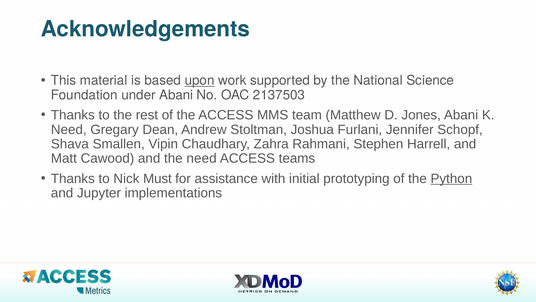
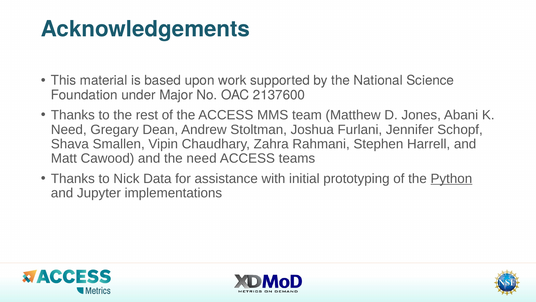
upon underline: present -> none (200, 80)
under Abani: Abani -> Major (176, 95)
2137503: 2137503 -> 2137600 (279, 95)
Must: Must -> Data (157, 178)
